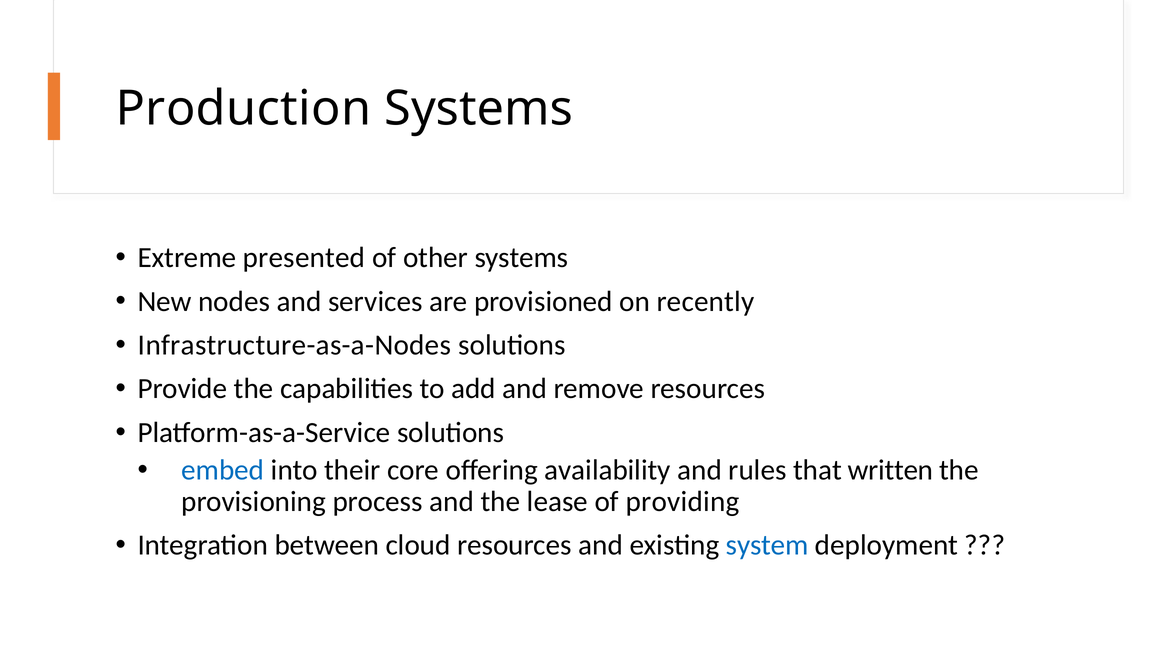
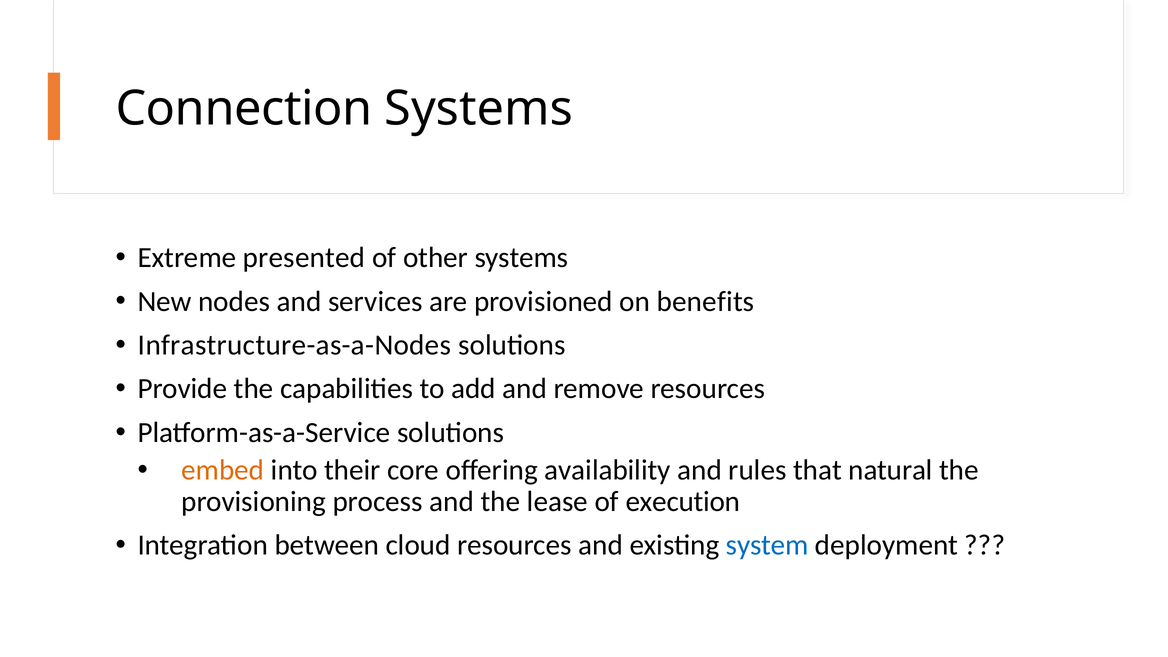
Production: Production -> Connection (244, 109)
recently: recently -> benefits (706, 301)
embed colour: blue -> orange (223, 470)
written: written -> natural (891, 470)
providing: providing -> execution (683, 502)
